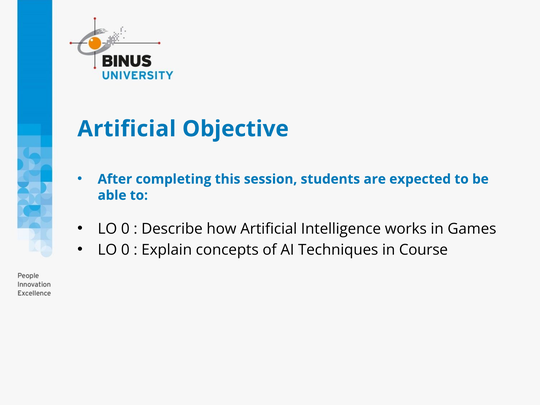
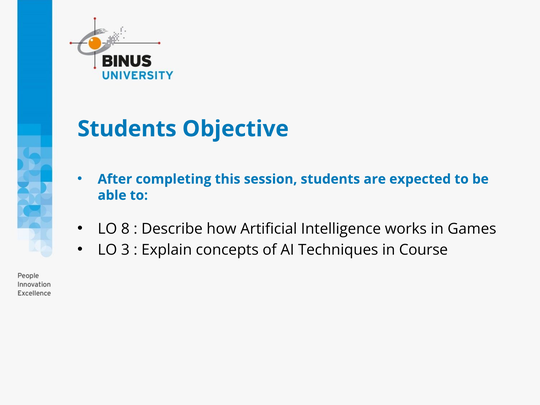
Artificial: Artificial -> Students (127, 129)
0: 0 -> 8 (125, 229)
0: 0 -> 3 (125, 250)
